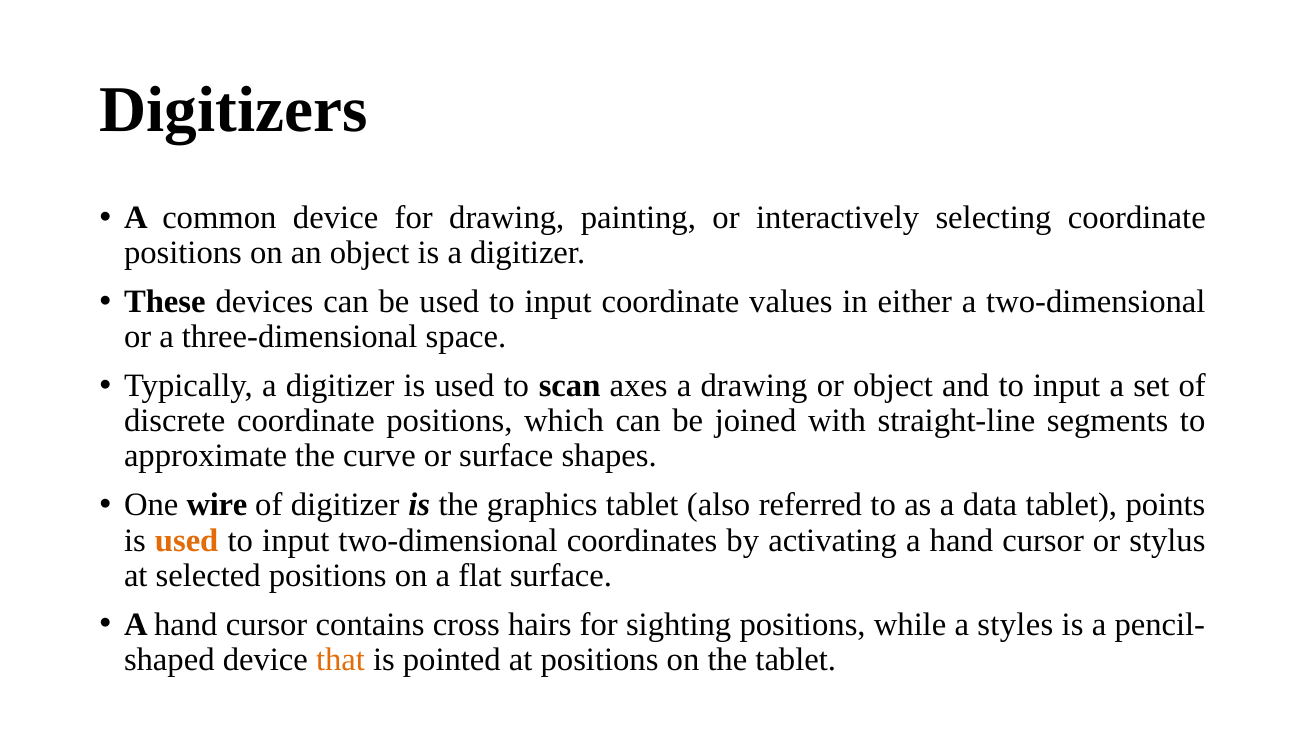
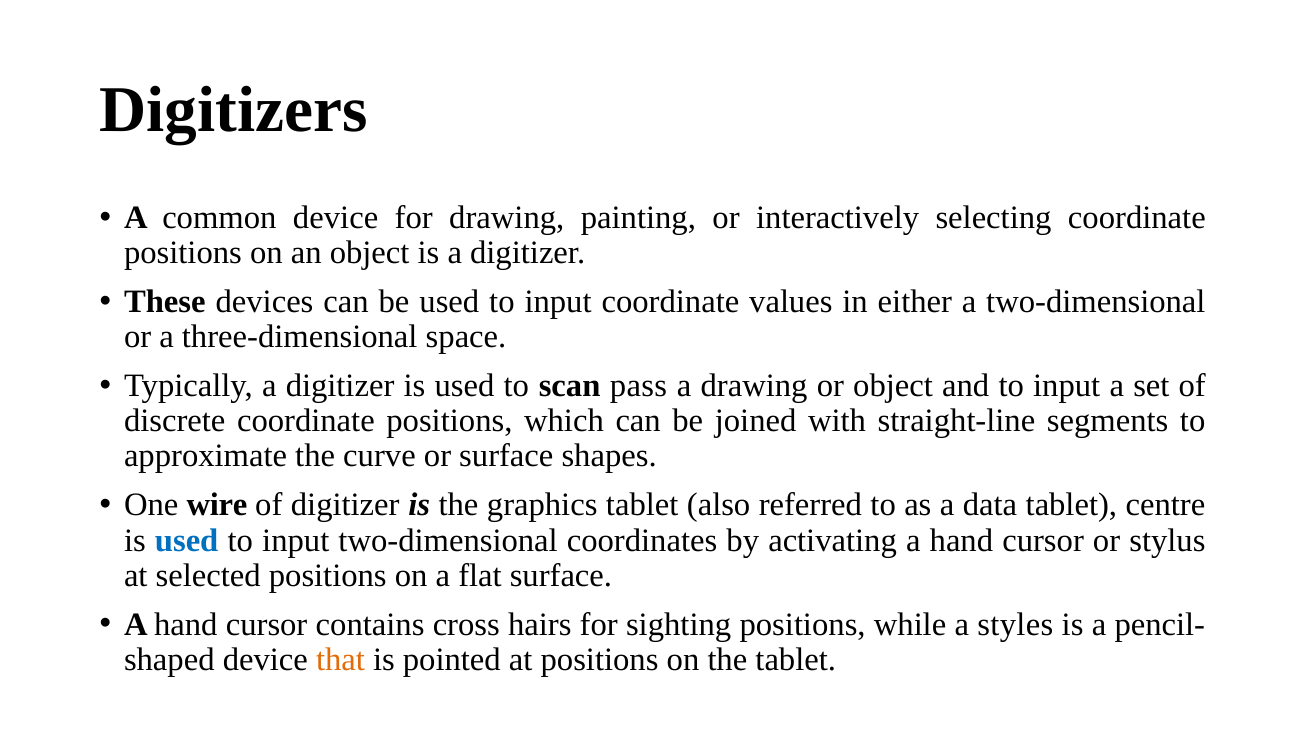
axes: axes -> pass (638, 386)
points: points -> centre (1165, 505)
used colour: orange -> blue (187, 541)
